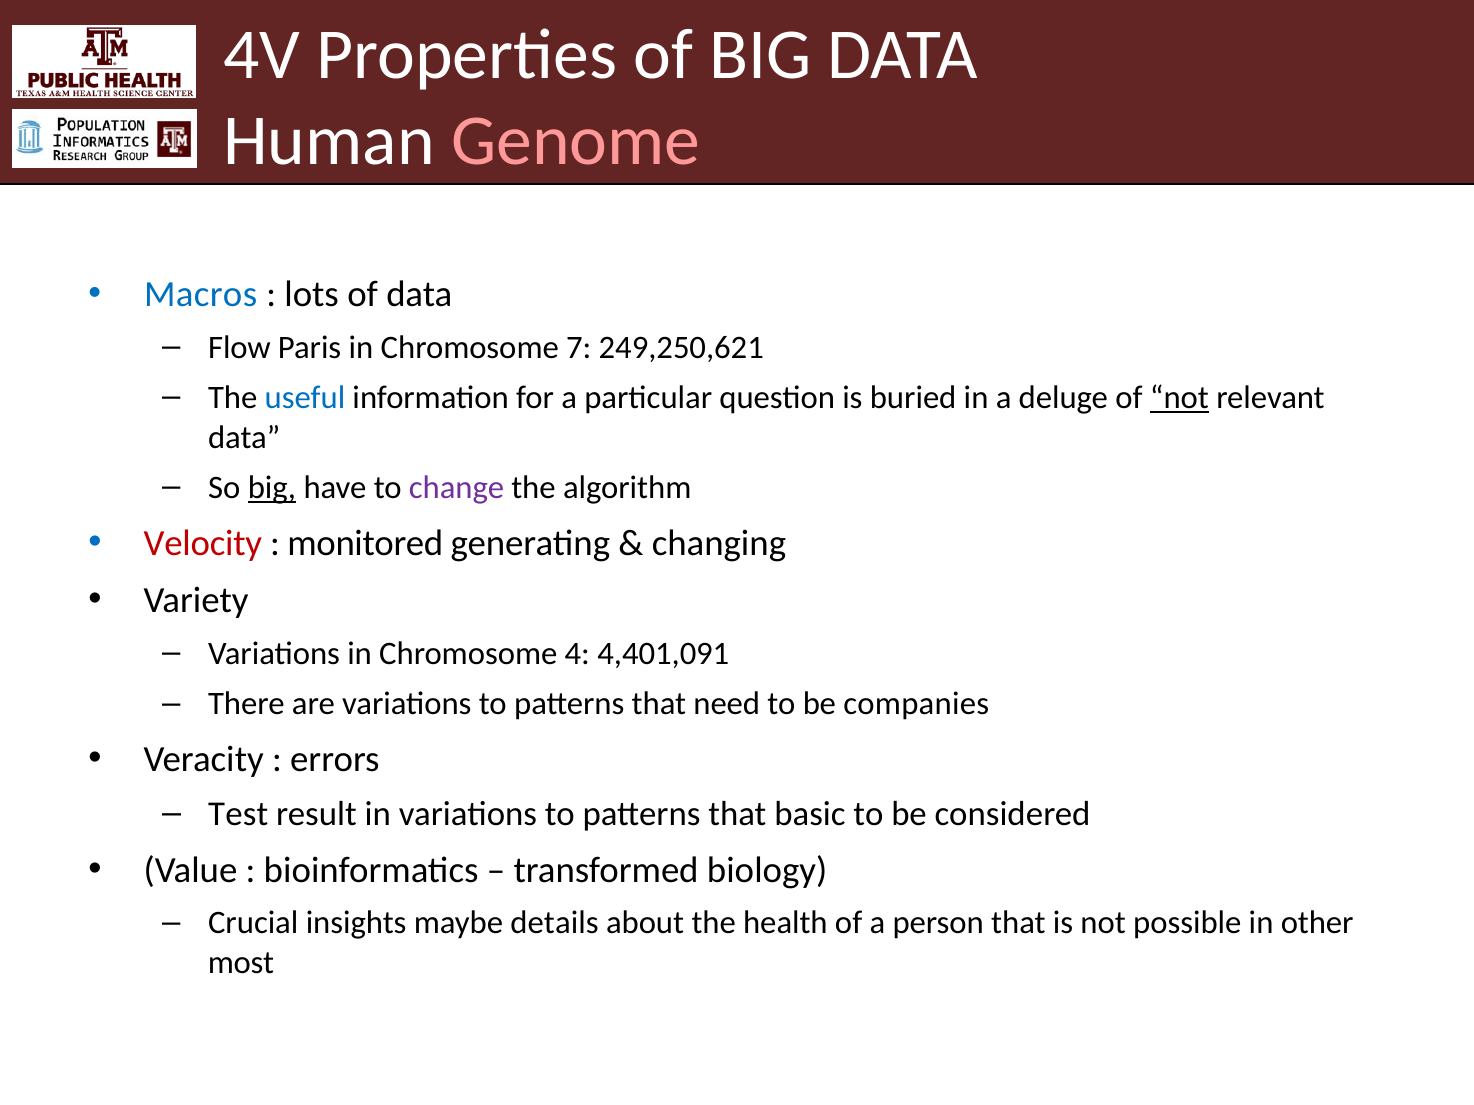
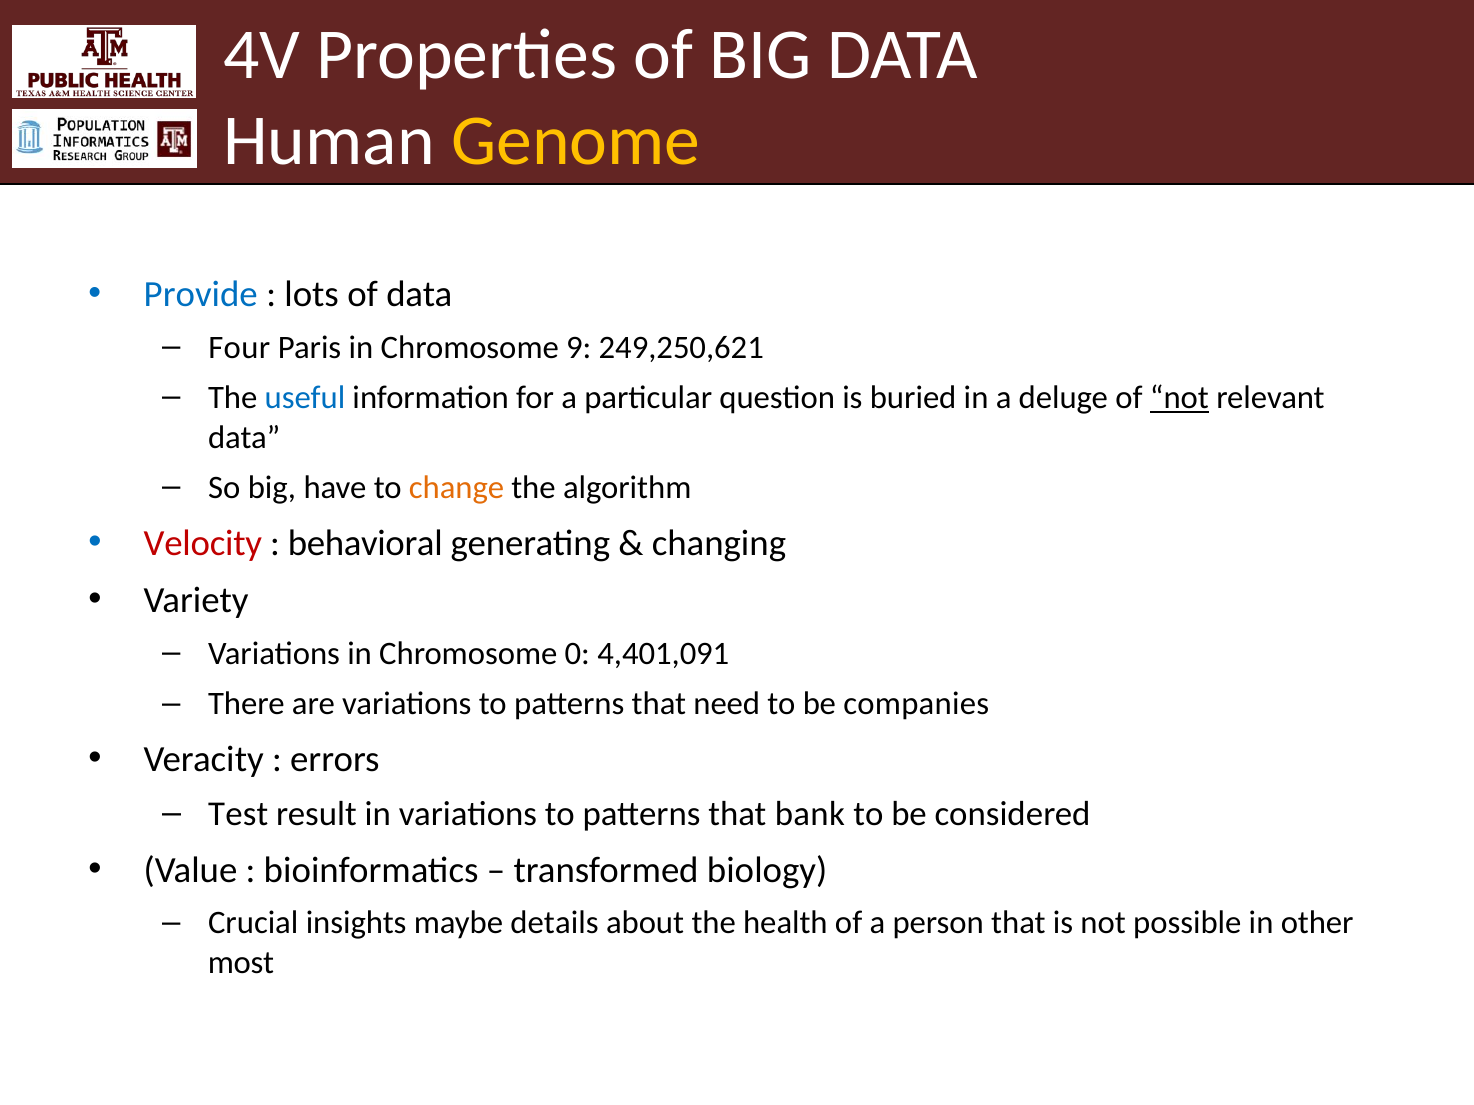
Genome colour: pink -> yellow (576, 141)
Macros: Macros -> Provide (201, 294)
Flow: Flow -> Four (239, 347)
7: 7 -> 9 (579, 347)
big underline: present -> none (272, 488)
change colour: purple -> orange (456, 488)
monitored: monitored -> behavioral (365, 543)
4: 4 -> 0 (577, 654)
basic: basic -> bank (810, 814)
